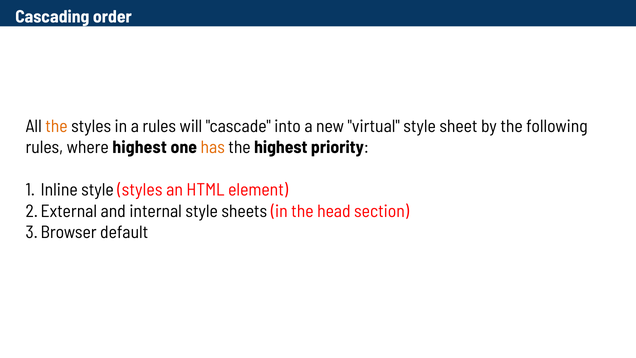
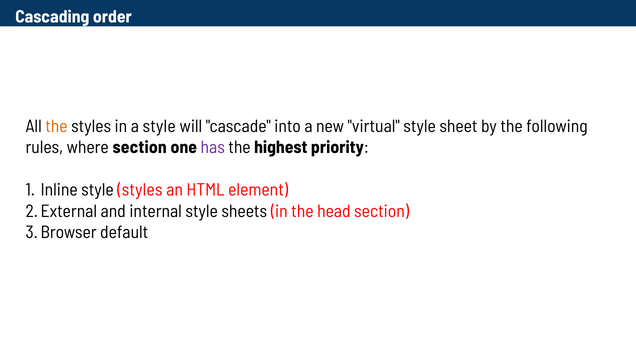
a rules: rules -> style (159, 126)
where highest: highest -> section (140, 147)
has colour: orange -> purple (213, 147)
